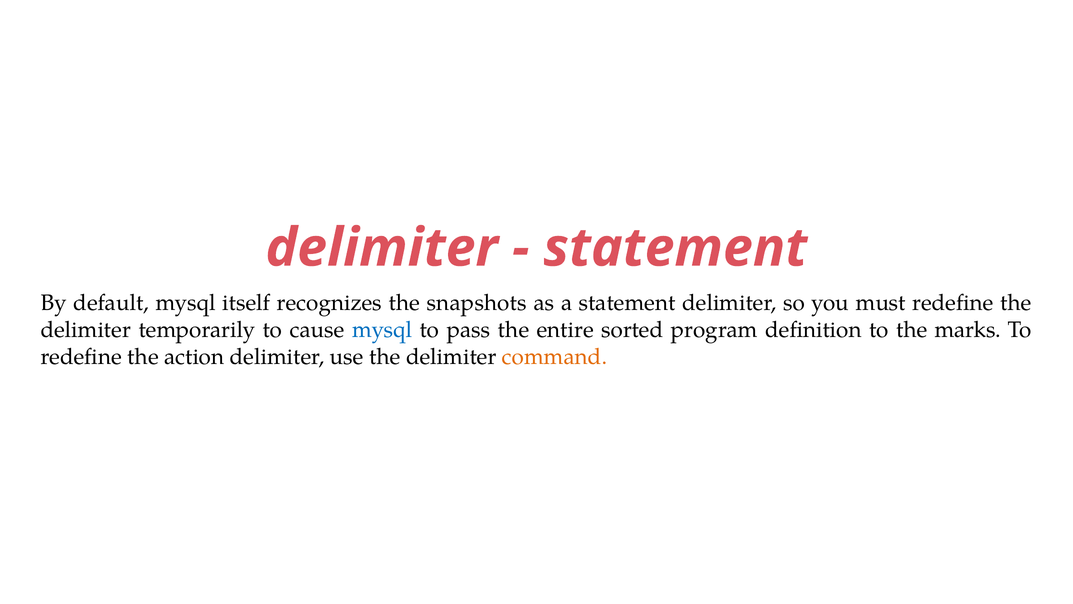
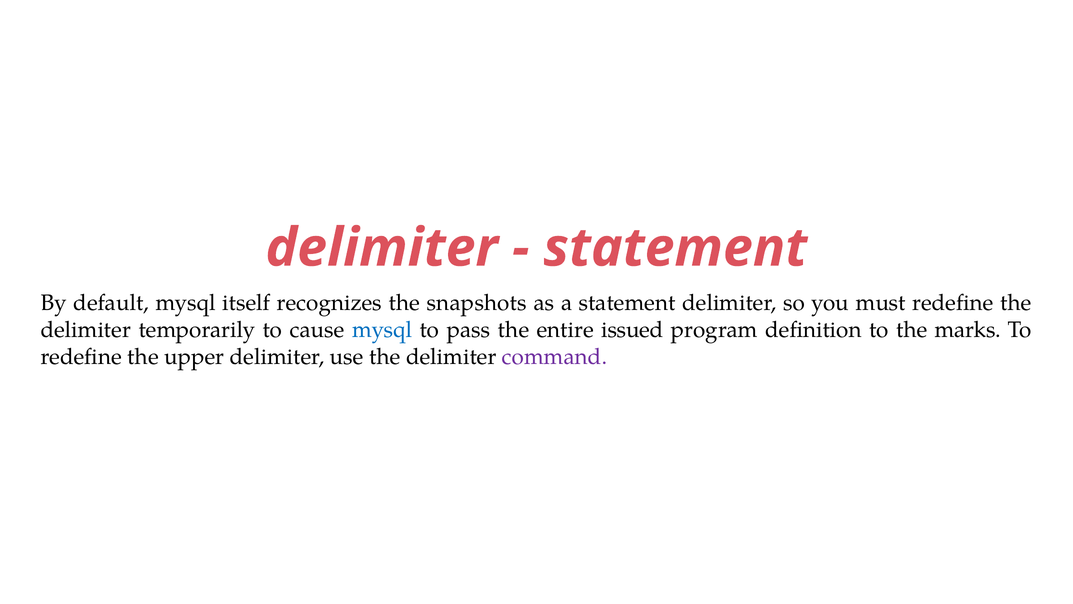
sorted: sorted -> issued (632, 330)
action: action -> upper (194, 357)
command colour: orange -> purple (555, 357)
